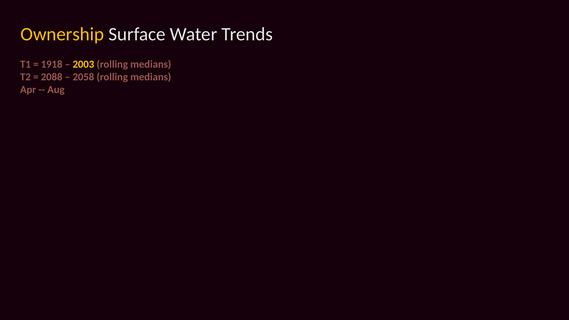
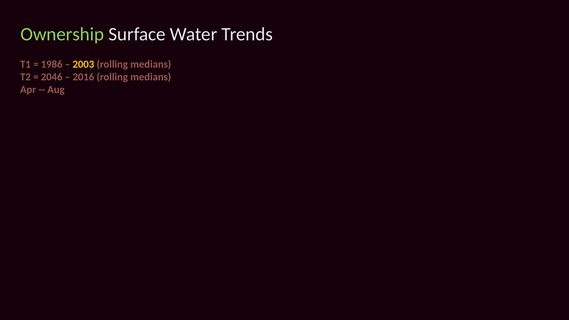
Ownership colour: yellow -> light green (62, 34)
1918: 1918 -> 1986 (52, 64)
2088: 2088 -> 2046 (52, 77)
2058: 2058 -> 2016 (83, 77)
